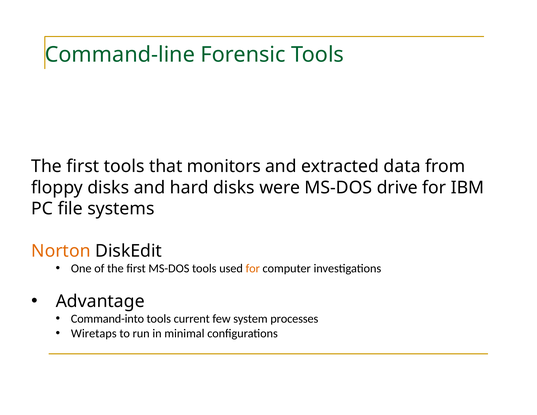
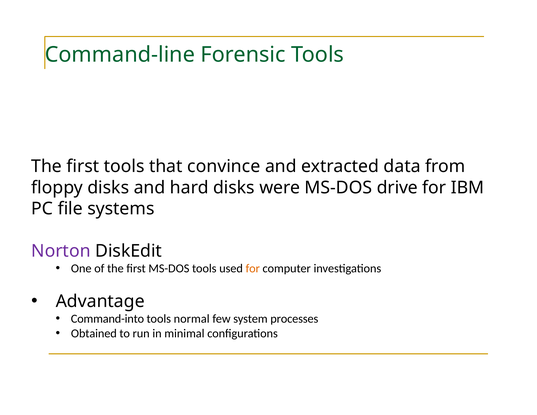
monitors: monitors -> convince (224, 166)
Norton colour: orange -> purple (61, 251)
current: current -> normal (192, 319)
Wiretaps: Wiretaps -> Obtained (94, 334)
